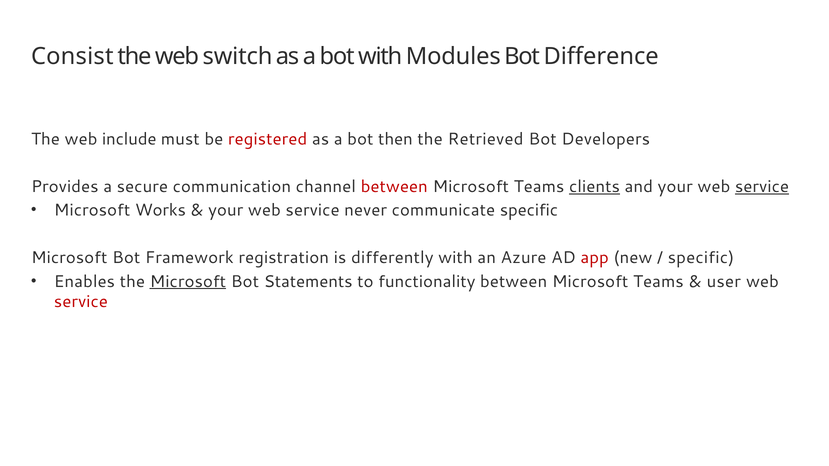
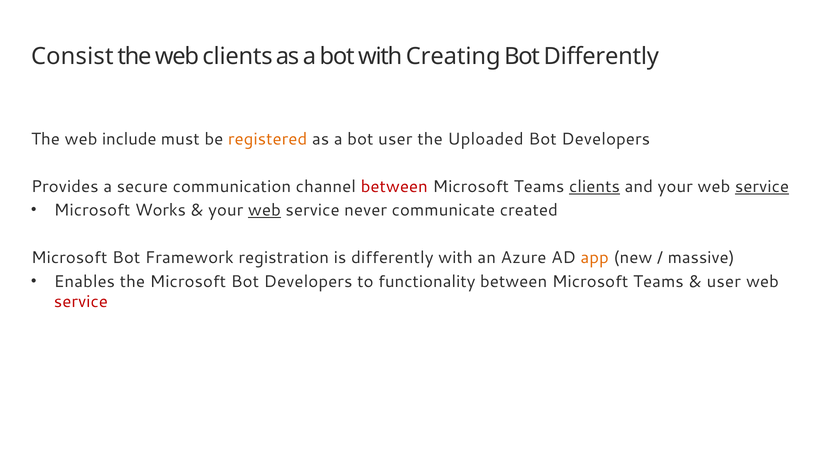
web switch: switch -> clients (238, 57)
Modules: Modules -> Creating (453, 57)
Bot Difference: Difference -> Differently (601, 57)
registered colour: red -> orange (268, 139)
bot then: then -> user (395, 139)
Retrieved: Retrieved -> Uploaded (486, 139)
web underline: none -> present (264, 210)
communicate specific: specific -> created (529, 210)
app colour: red -> orange (595, 258)
specific: specific -> massive (701, 258)
Microsoft underline: present -> none (188, 282)
Statements: Statements -> Developers (308, 282)
